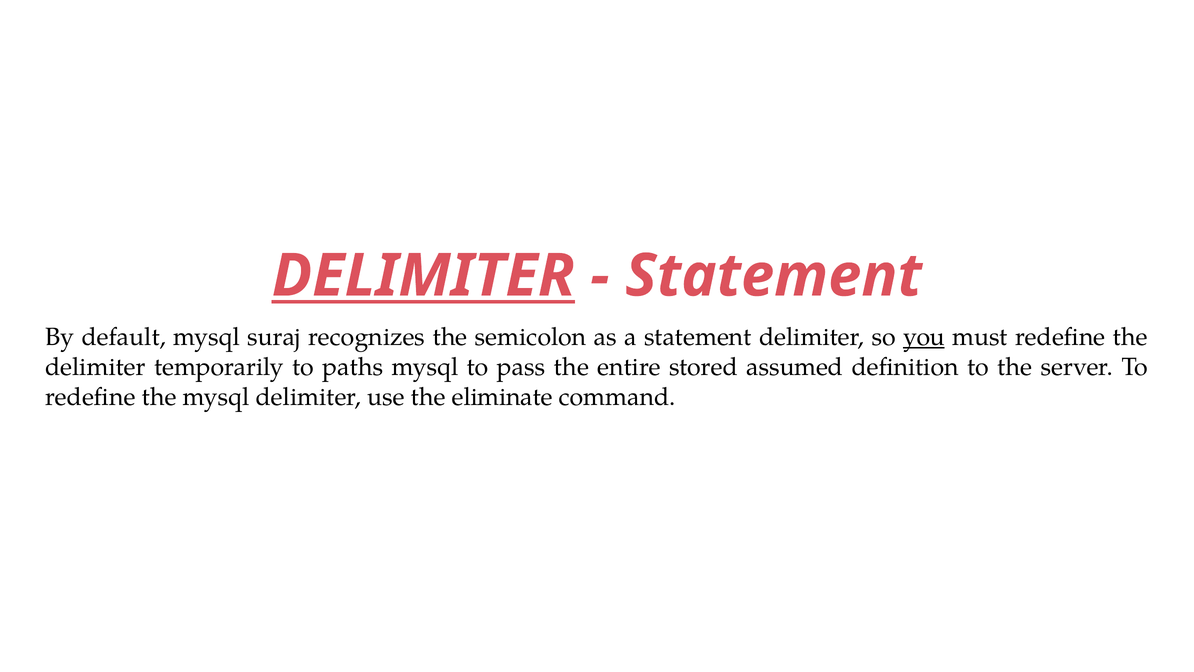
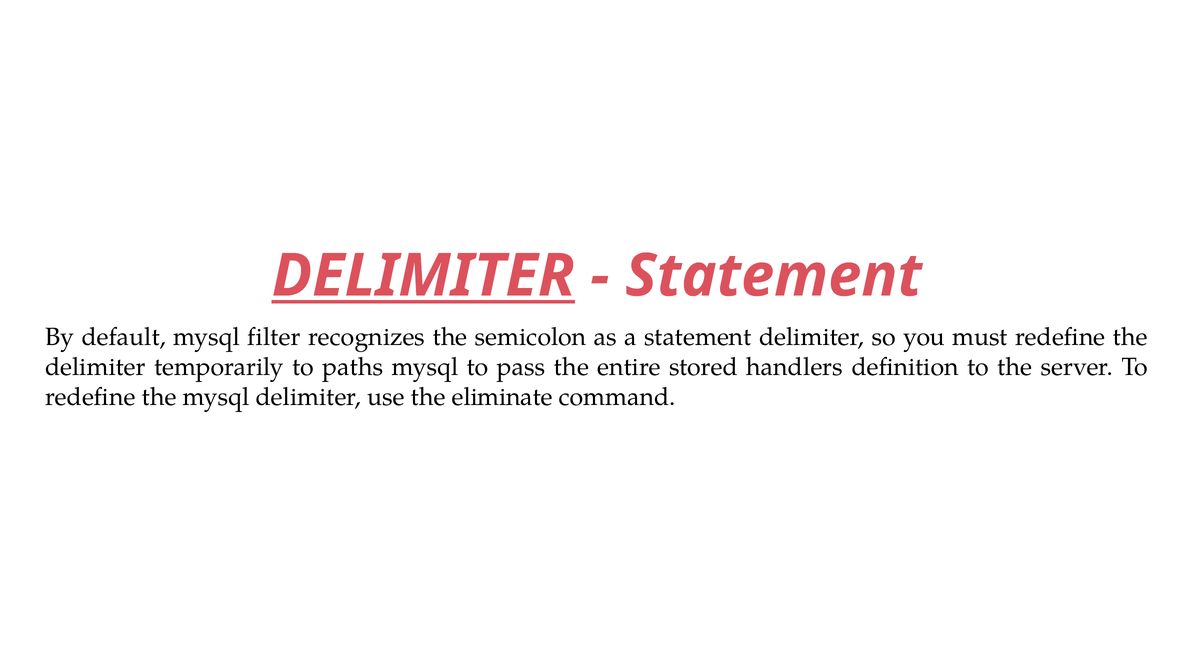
suraj: suraj -> filter (274, 337)
you underline: present -> none (924, 337)
assumed: assumed -> handlers (795, 367)
